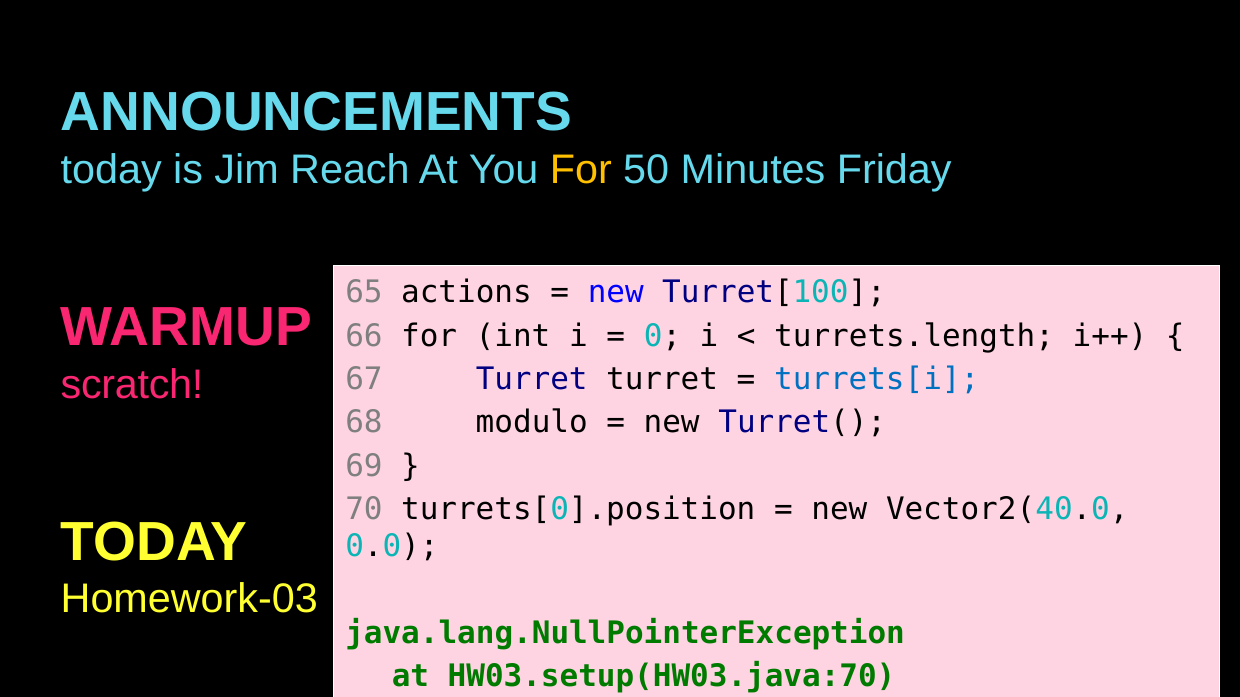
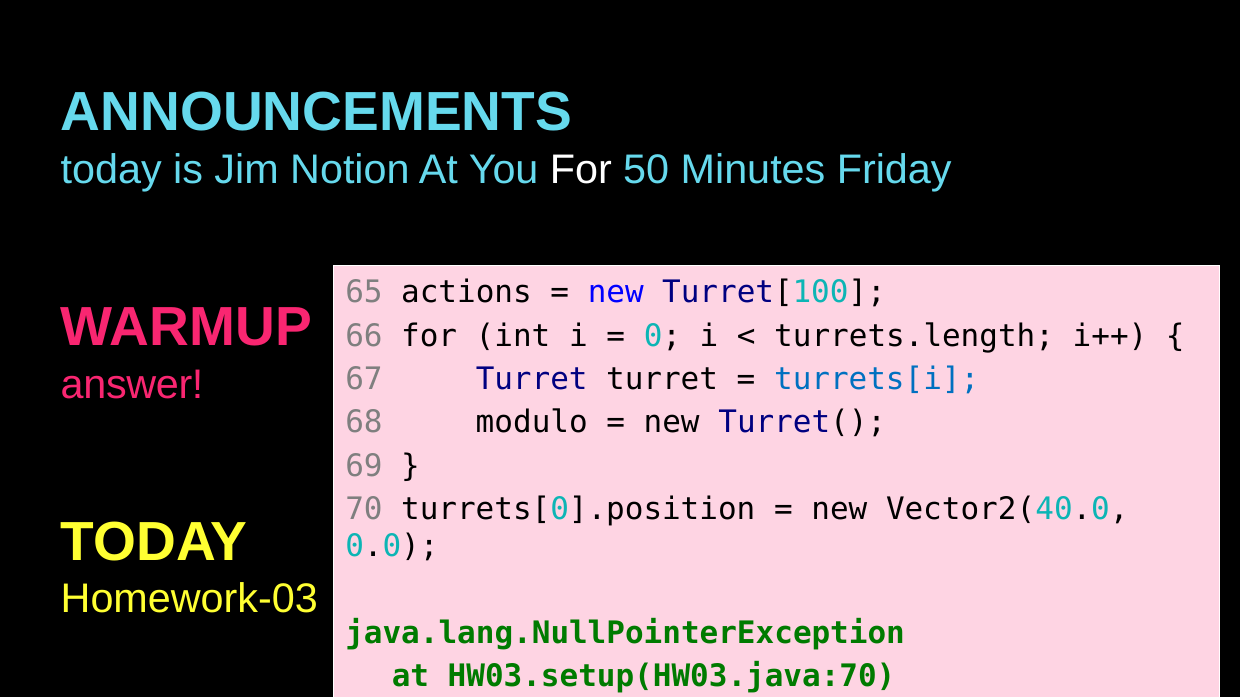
Reach: Reach -> Notion (350, 170)
For colour: yellow -> white (581, 170)
scratch: scratch -> answer (132, 385)
